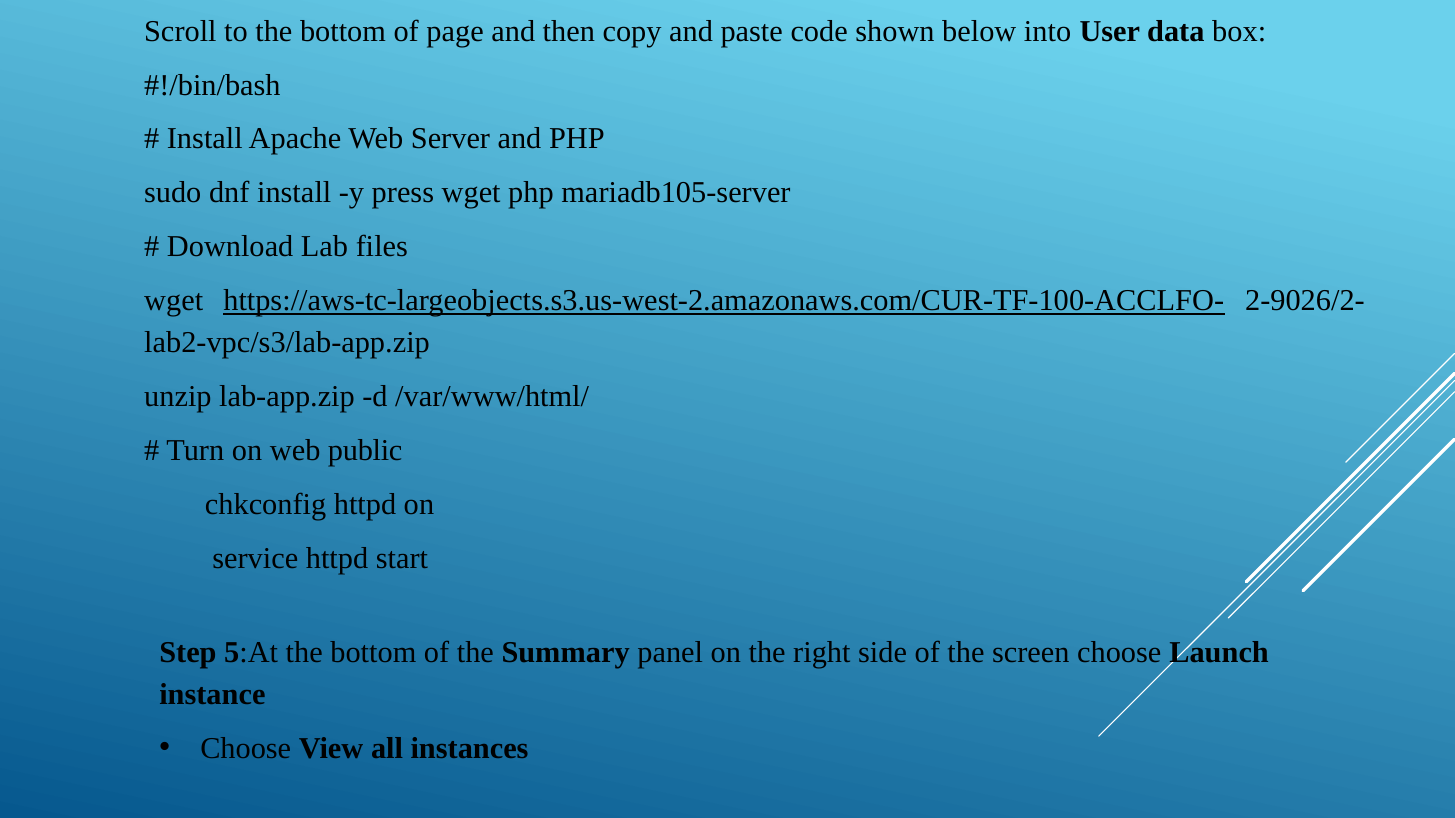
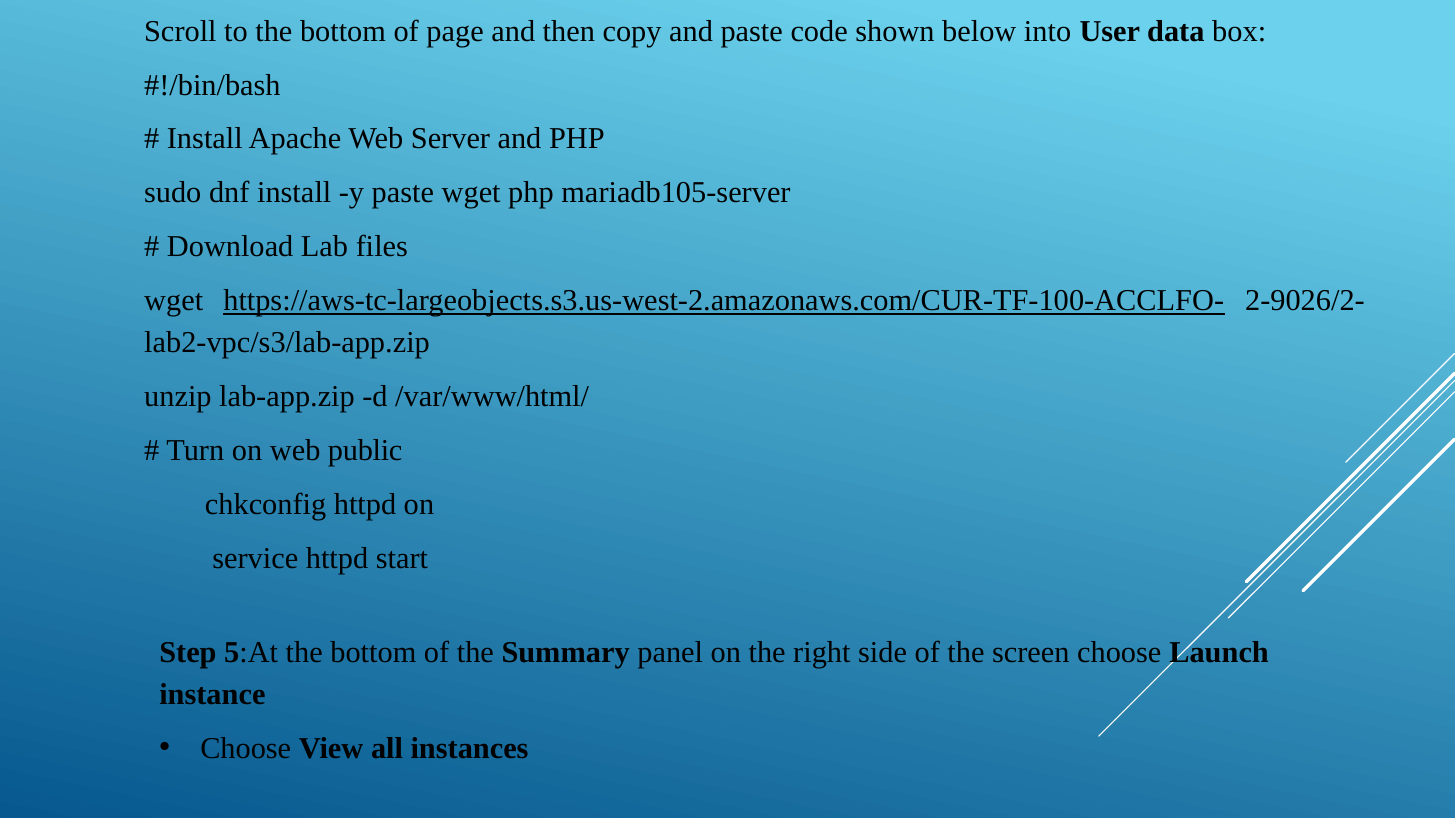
y press: press -> paste (403, 193)
